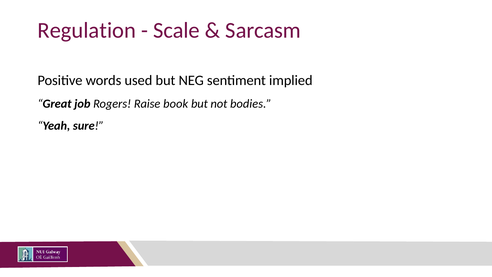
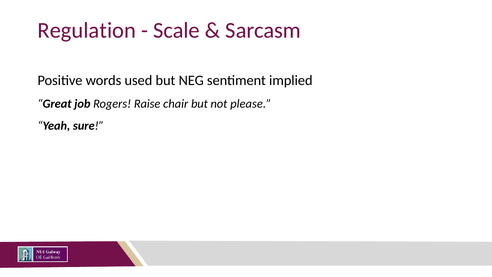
book: book -> chair (176, 104)
bodies: bodies -> please (251, 104)
